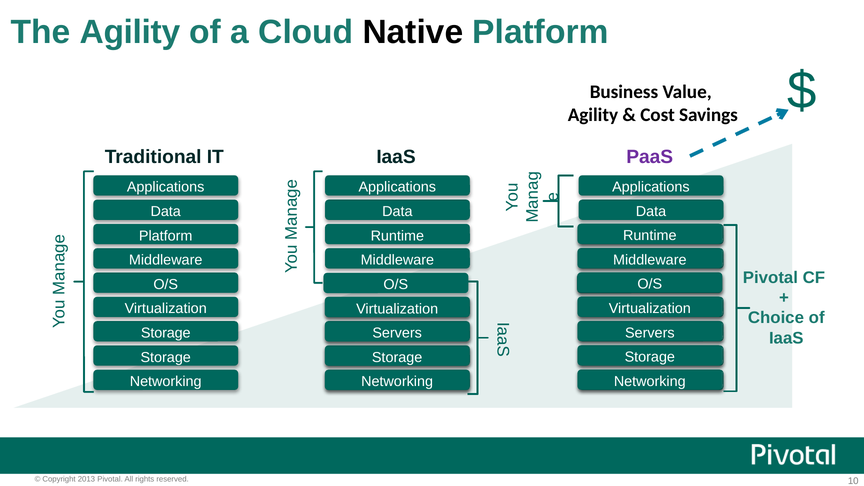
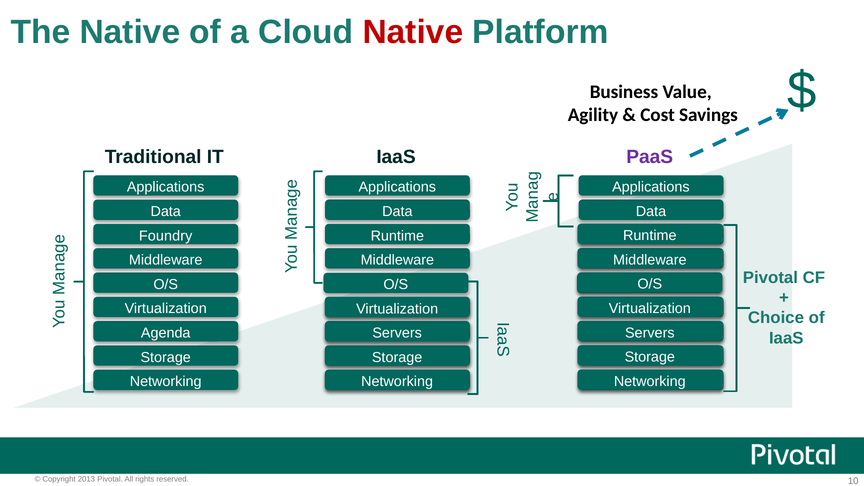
The Agility: Agility -> Native (130, 32)
Native colour: black -> red (413, 32)
Platform: Platform -> Foundry (166, 236)
Storage: Storage -> Agenda (166, 333)
